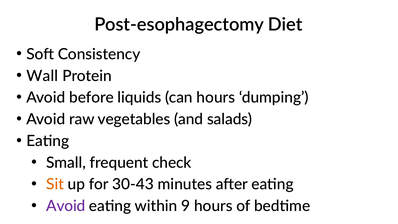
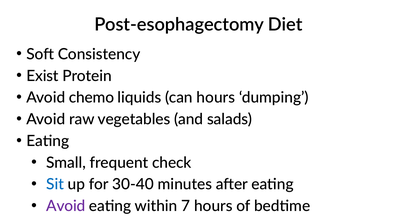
Wall: Wall -> Exist (42, 76)
before: before -> chemo (92, 98)
Sit colour: orange -> blue (55, 184)
30-43: 30-43 -> 30-40 (133, 184)
9: 9 -> 7 (186, 206)
